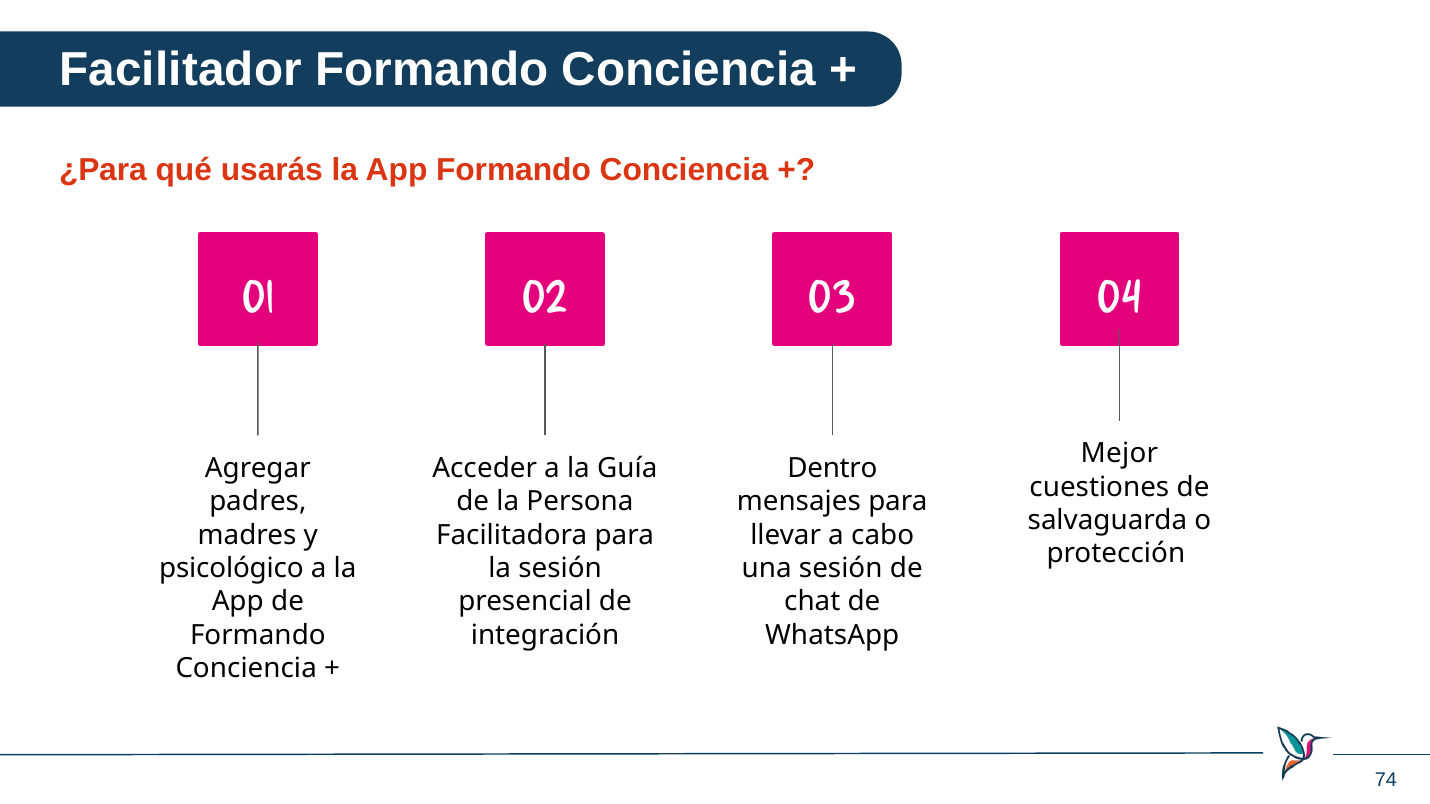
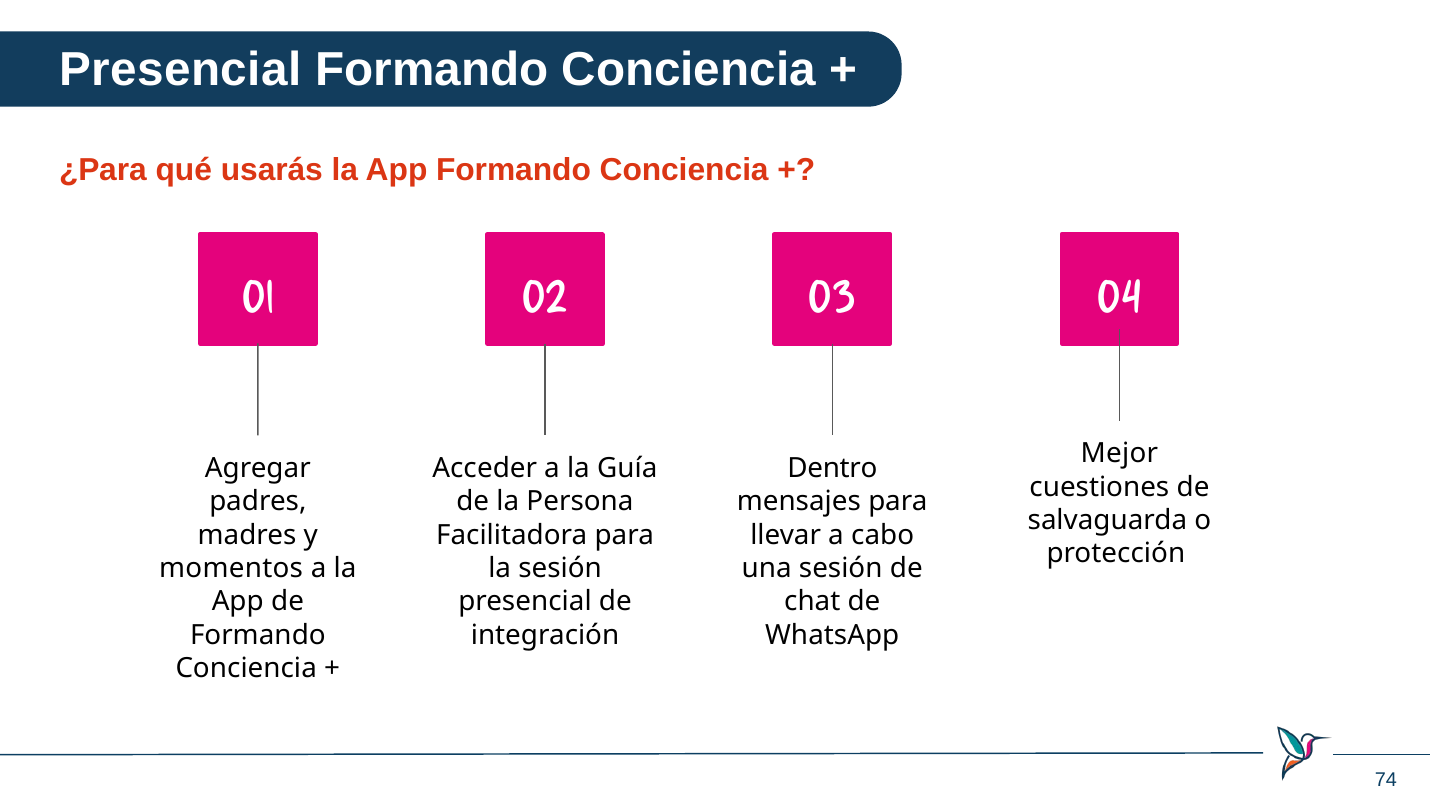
Facilitador: Facilitador -> Presencial (180, 70)
psicológico: psicológico -> momentos (231, 569)
